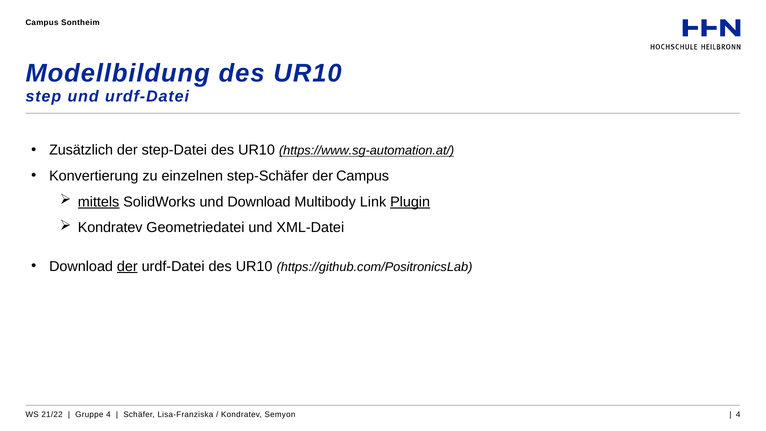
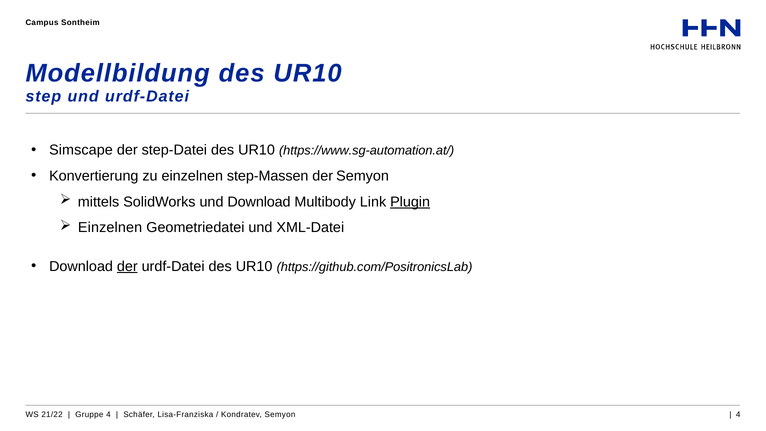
Zusätzlich: Zusätzlich -> Simscape (81, 150)
https://www.sg-automation.at/ underline: present -> none (367, 151)
step-Schäfer: step-Schäfer -> step-Massen (268, 176)
der Campus: Campus -> Semyon (363, 176)
mittels underline: present -> none (99, 202)
Kondratev: Kondratev -> Einzelnen (110, 228)
